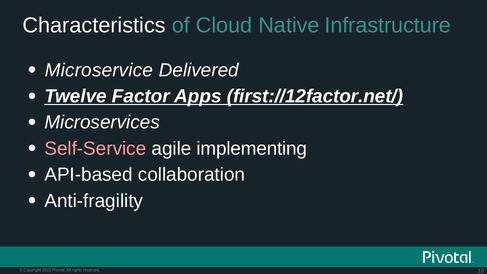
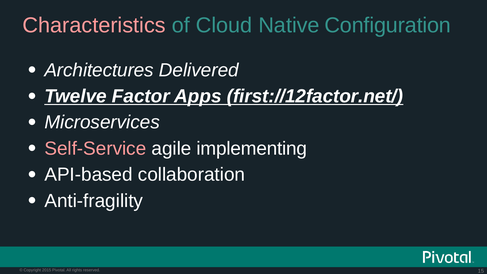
Characteristics colour: white -> pink (94, 25)
Infrastructure: Infrastructure -> Configuration (388, 25)
Microservice: Microservice -> Architectures (99, 70)
